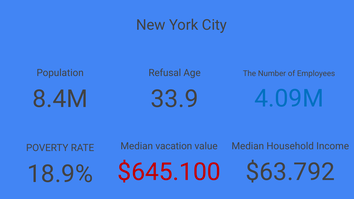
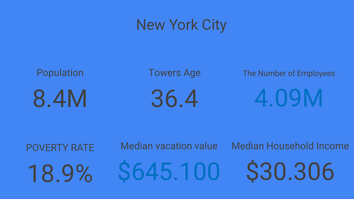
Refusal: Refusal -> Towers (165, 73)
33.9: 33.9 -> 36.4 (175, 99)
$645.100 colour: red -> blue (169, 172)
$63.792: $63.792 -> $30.306 (290, 172)
